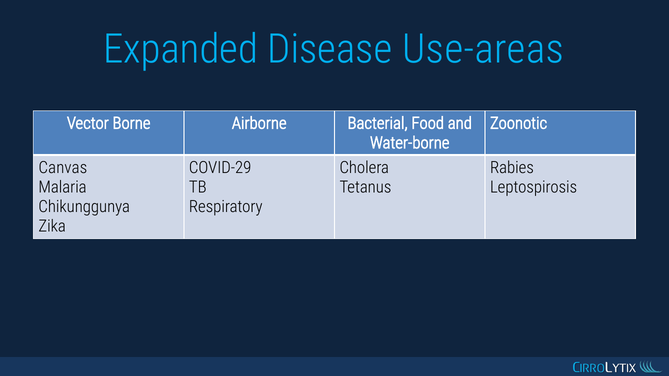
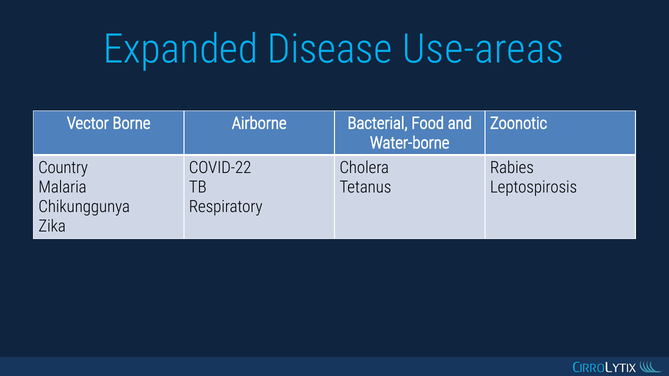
Canvas: Canvas -> Country (63, 168)
COVID-29: COVID-29 -> COVID-22 (220, 168)
